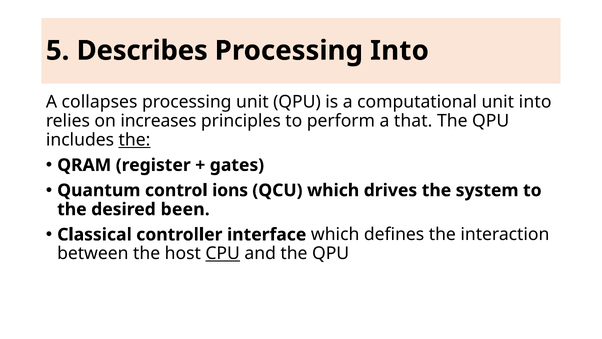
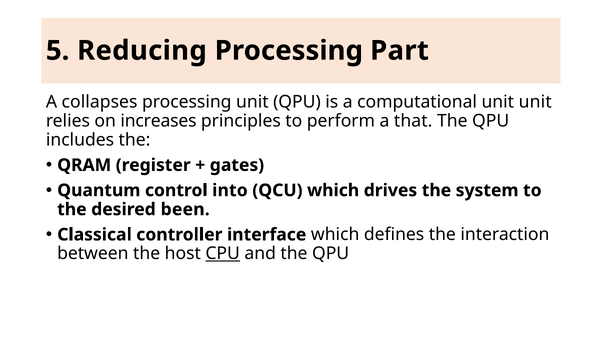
Describes: Describes -> Reducing (142, 51)
Processing Into: Into -> Part (400, 51)
unit into: into -> unit (535, 102)
the underline: present -> none (134, 140)
ions: ions -> into (230, 190)
